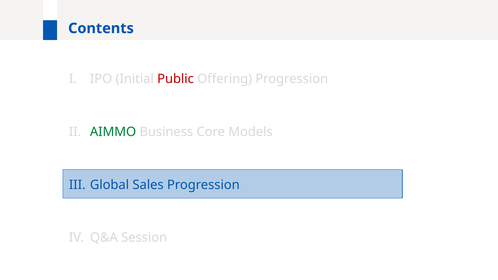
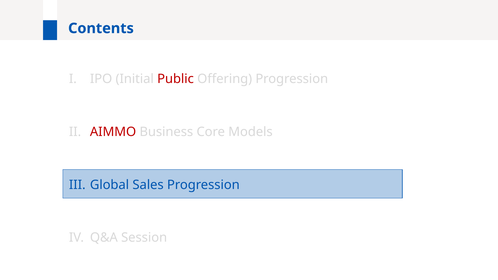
AIMMO colour: green -> red (113, 132)
